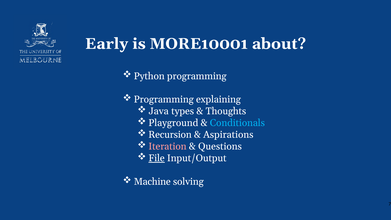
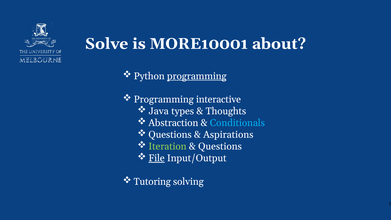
Early: Early -> Solve (107, 44)
programming underline: none -> present (197, 76)
explaining: explaining -> interactive (218, 99)
Playground: Playground -> Abstraction (173, 123)
Recursion: Recursion -> Questions (170, 135)
Iteration colour: pink -> light green (167, 146)
Machine: Machine -> Tutoring (152, 182)
